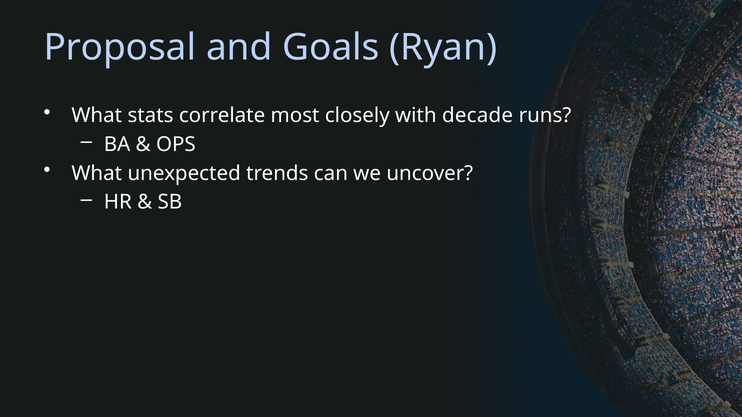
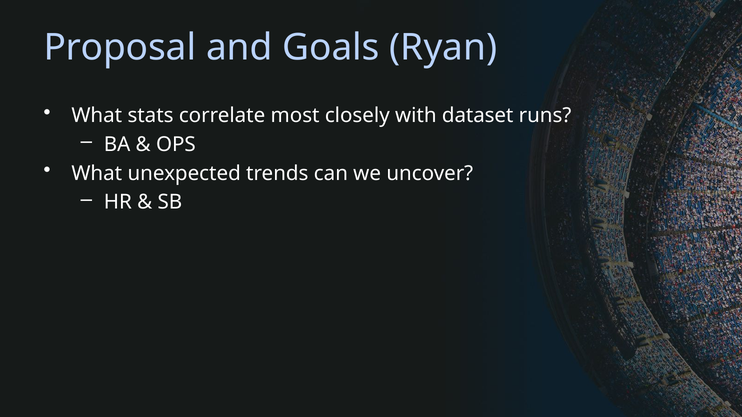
decade: decade -> dataset (478, 116)
